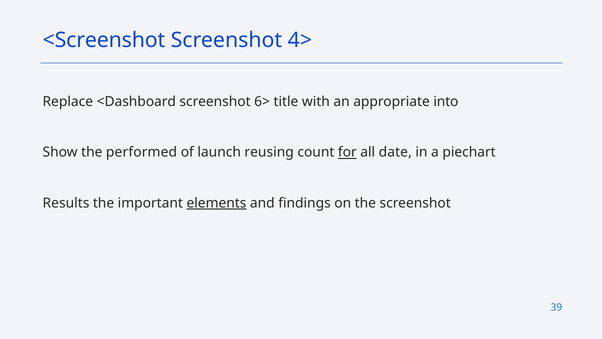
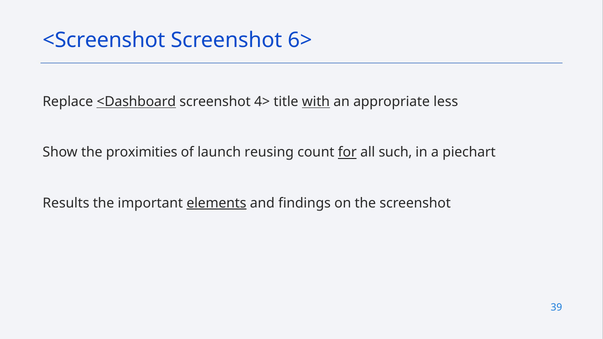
4>: 4> -> 6> (300, 40)
<Dashboard underline: none -> present (136, 102)
6>: 6> -> 4> (262, 102)
with underline: none -> present (316, 102)
into: into -> less (446, 102)
performed: performed -> proximities (142, 152)
date: date -> such (395, 152)
